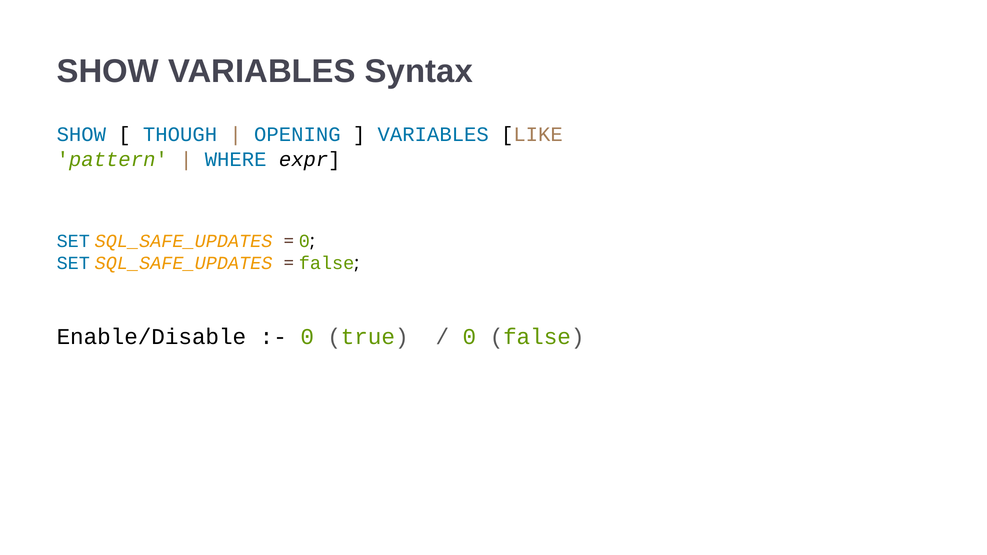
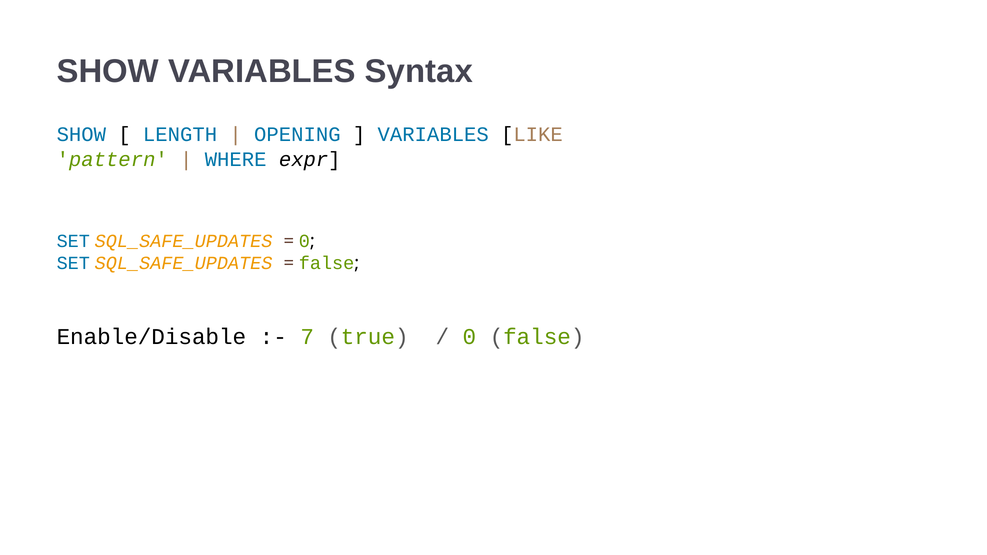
THOUGH: THOUGH -> LENGTH (180, 135)
0: 0 -> 7 (307, 337)
